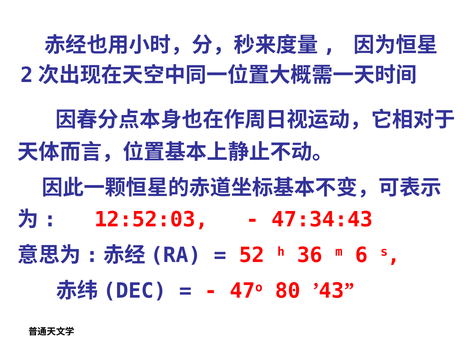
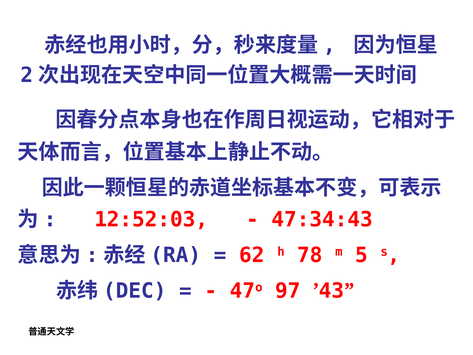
52: 52 -> 62 (252, 255)
36: 36 -> 78 (310, 255)
6: 6 -> 5 (361, 255)
80: 80 -> 97 (288, 291)
